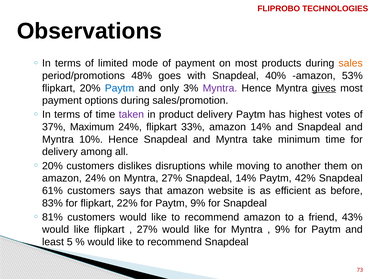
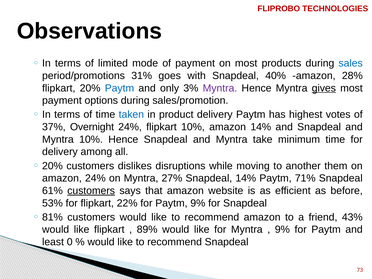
sales colour: orange -> blue (351, 63)
48%: 48% -> 31% (142, 76)
53%: 53% -> 28% (352, 76)
taken colour: purple -> blue (131, 115)
Maximum: Maximum -> Overnight (92, 127)
flipkart 33%: 33% -> 10% (193, 127)
42%: 42% -> 71% (305, 178)
customers underline: none -> present (91, 191)
83%: 83% -> 53% (52, 203)
27%: 27% -> 89% (147, 230)
5: 5 -> 0 (70, 242)
